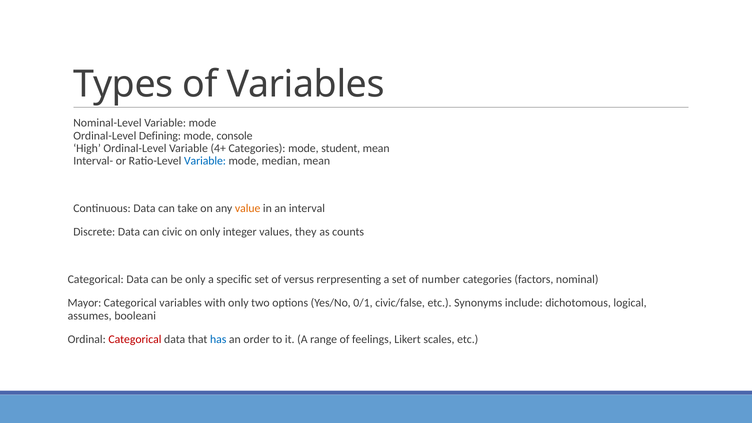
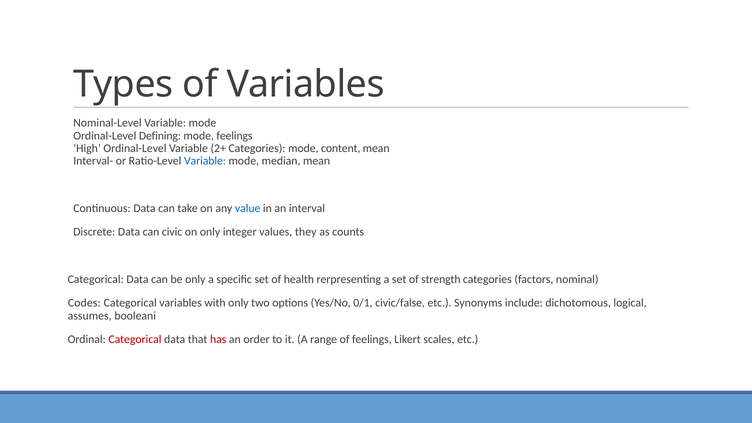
mode console: console -> feelings (235, 136)
4+: 4+ -> 2+ (218, 148)
student: student -> content (341, 148)
value colour: orange -> blue (248, 208)
versus: versus -> health (299, 279)
number: number -> strength (441, 279)
Mayor: Mayor -> Codes (84, 303)
has colour: blue -> red (218, 339)
